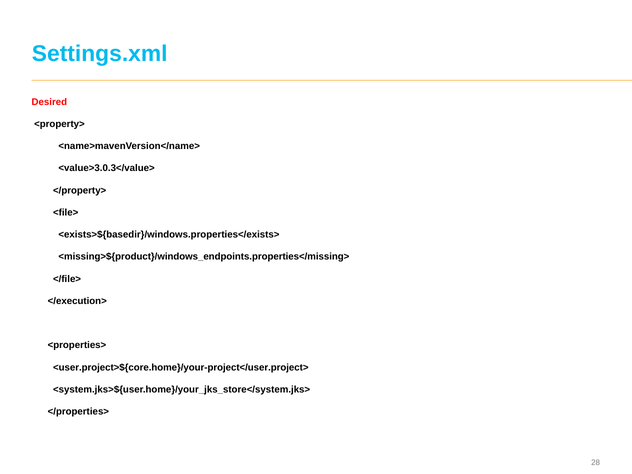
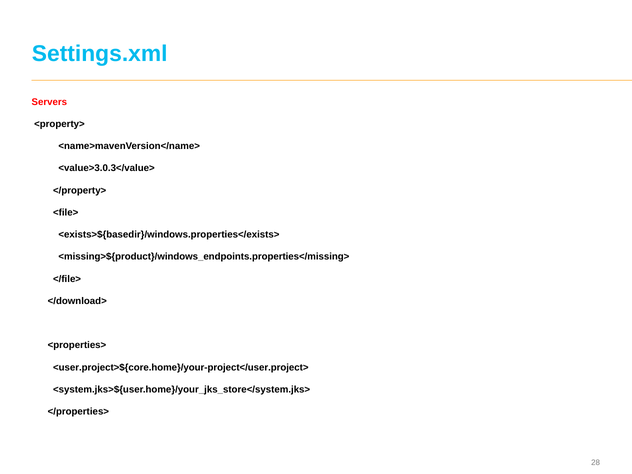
Desired: Desired -> Servers (49, 102)
</execution>: </execution> -> </download> (77, 301)
